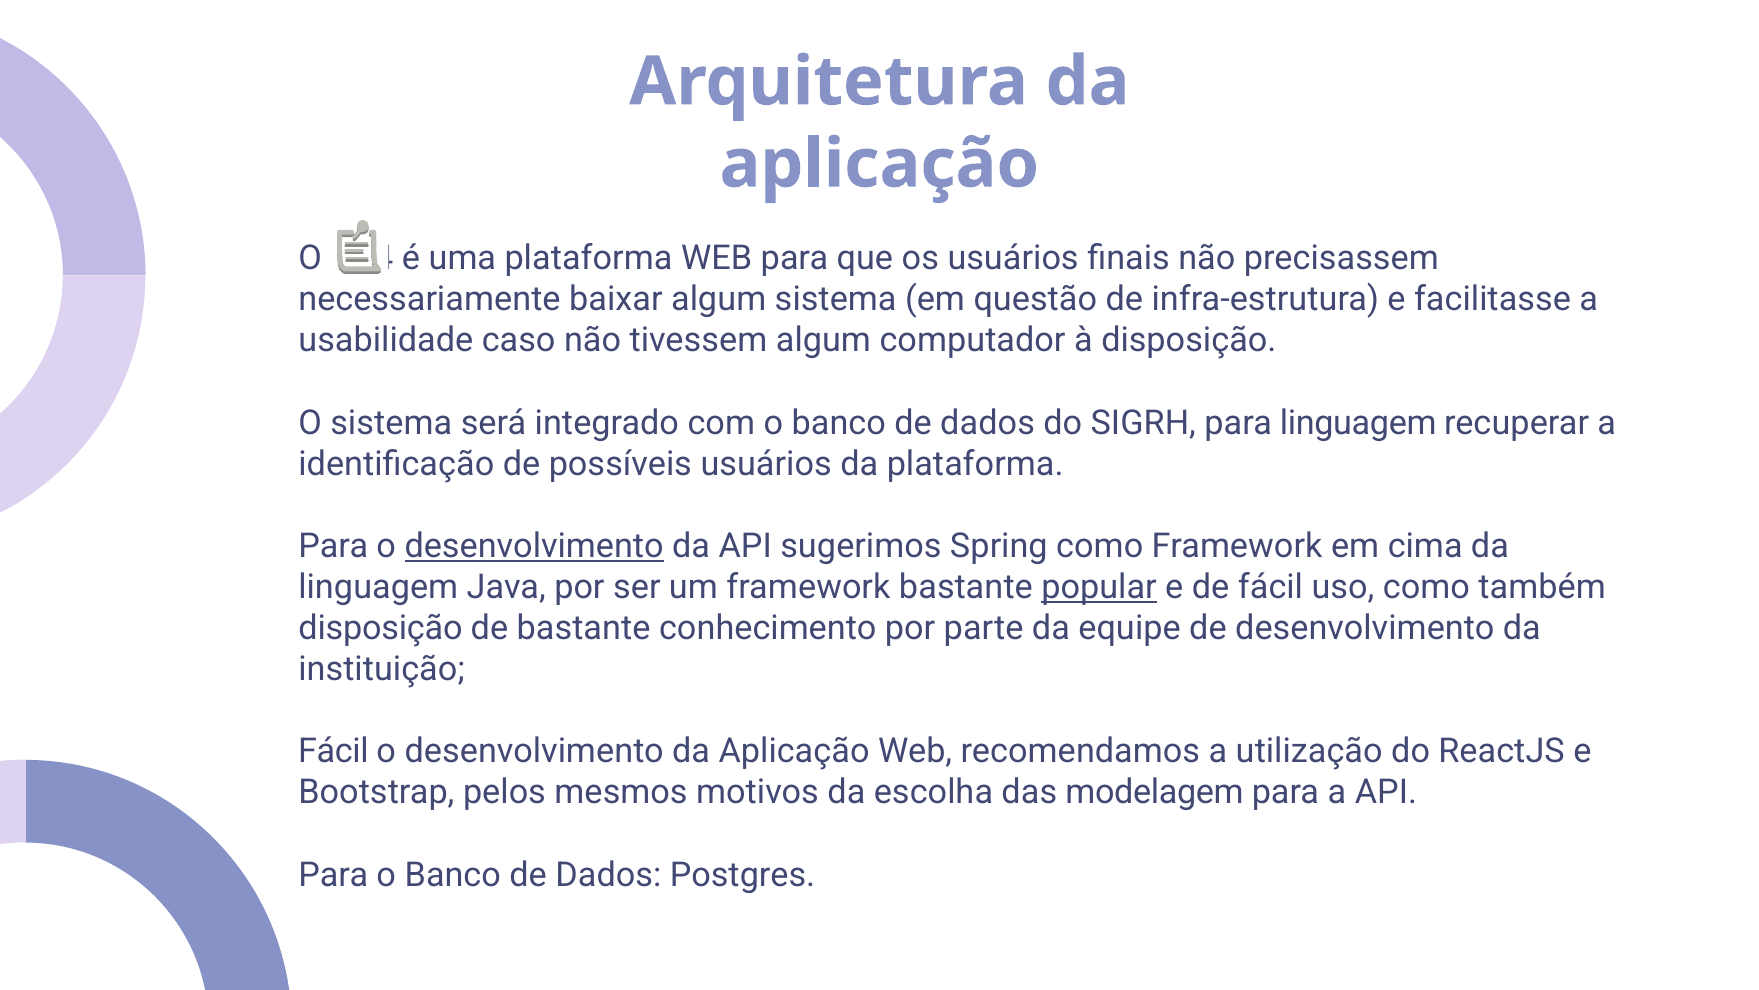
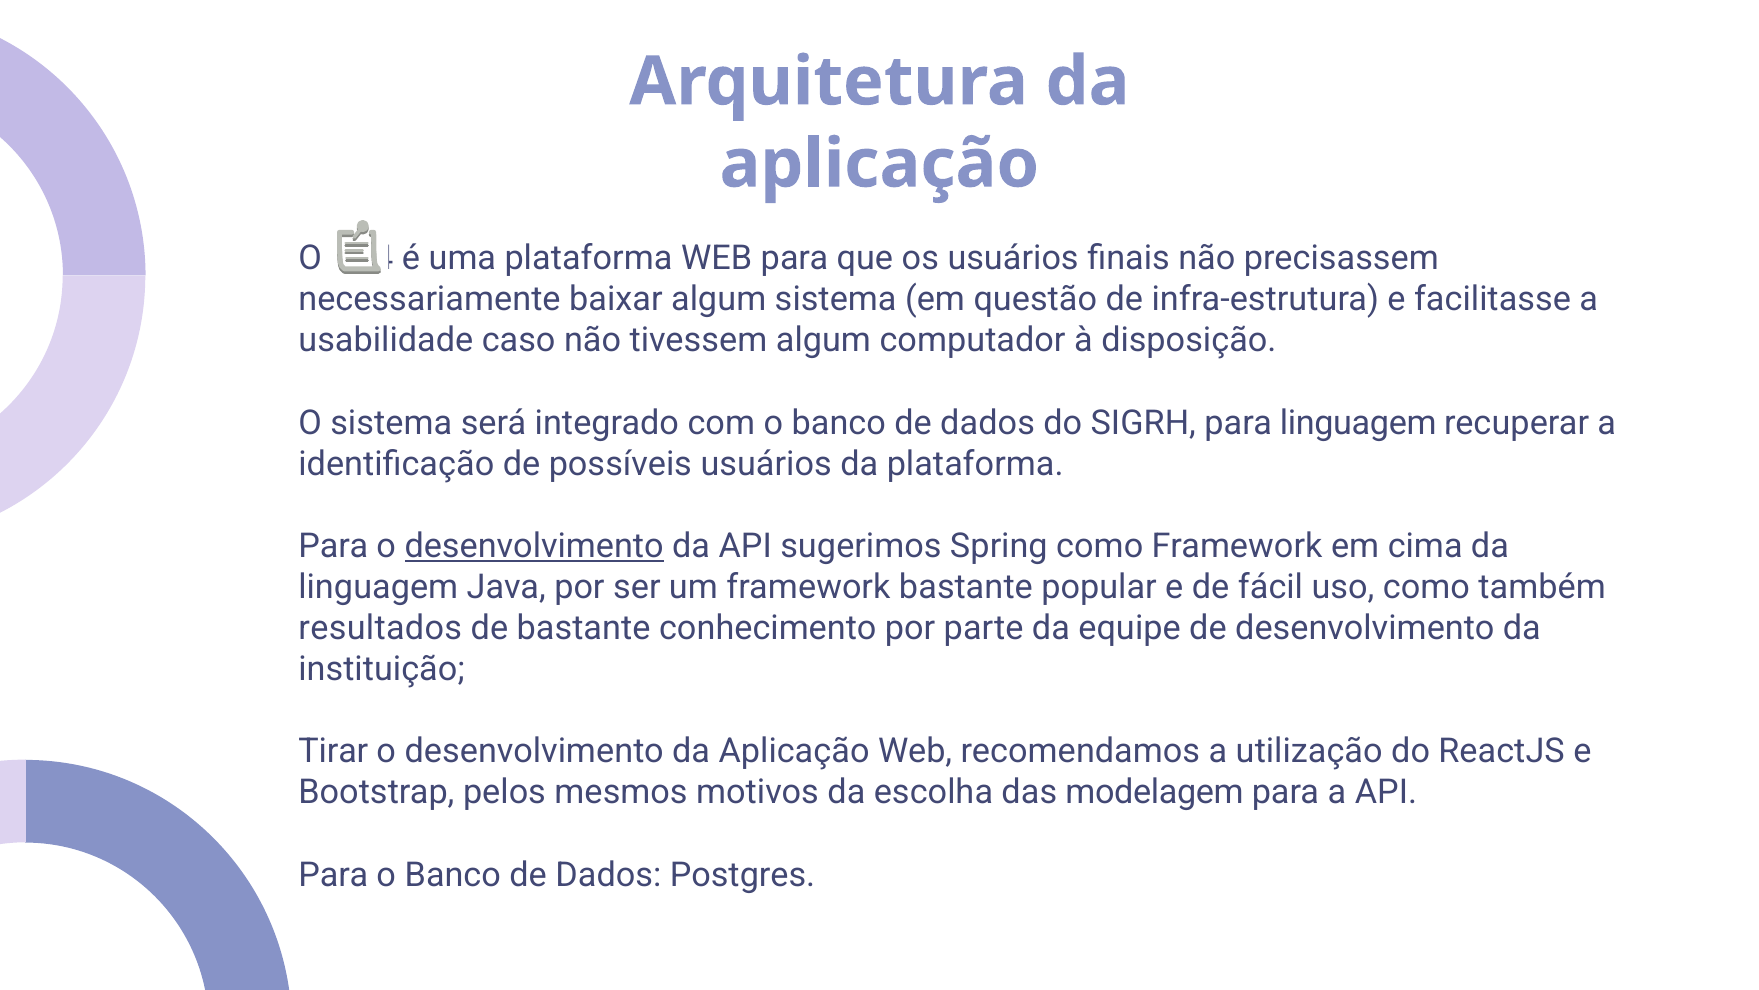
popular underline: present -> none (1099, 587)
disposição: disposição -> resultados (380, 628)
Fácil: Fácil -> Tirar (333, 751)
